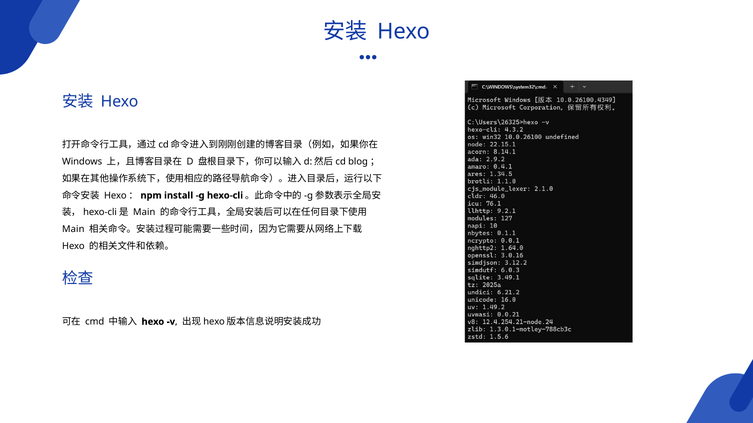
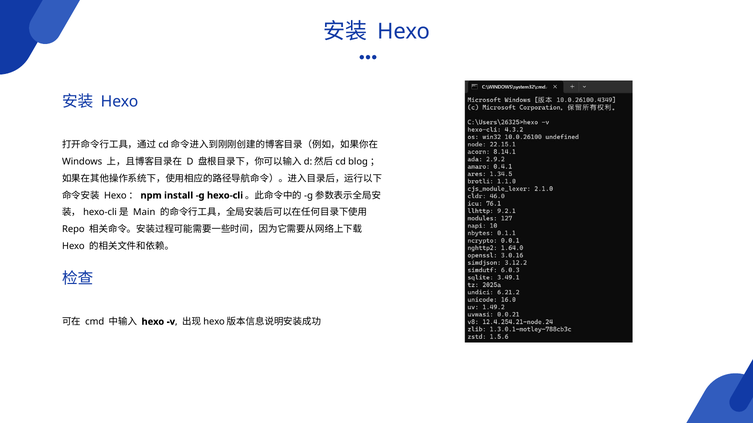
Main: Main -> Repo (73, 230)
